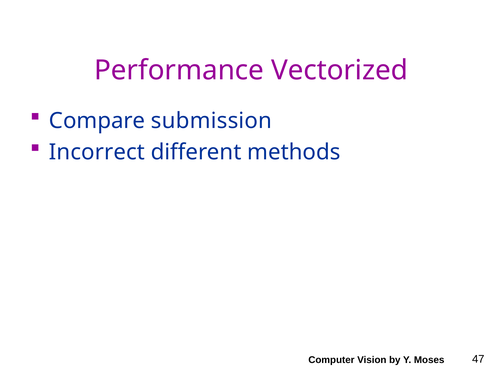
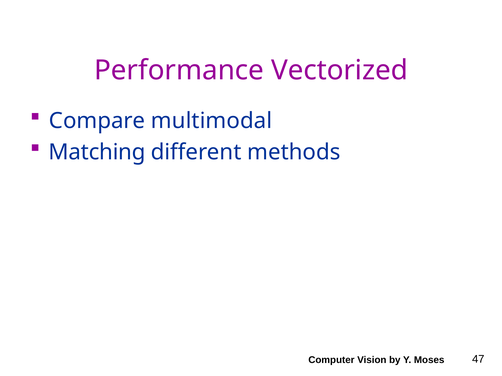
submission: submission -> multimodal (212, 121)
Incorrect: Incorrect -> Matching (97, 152)
